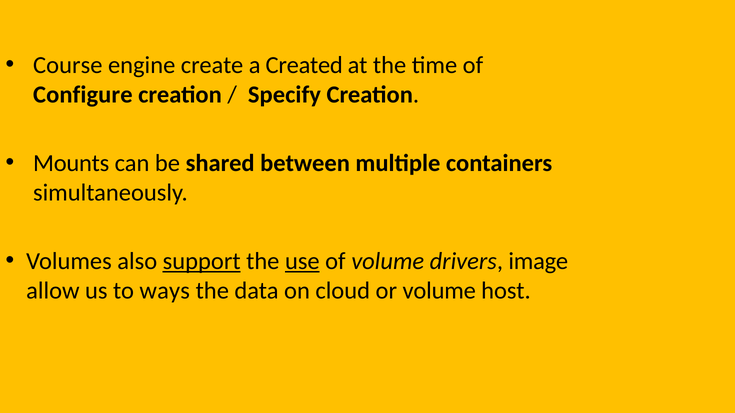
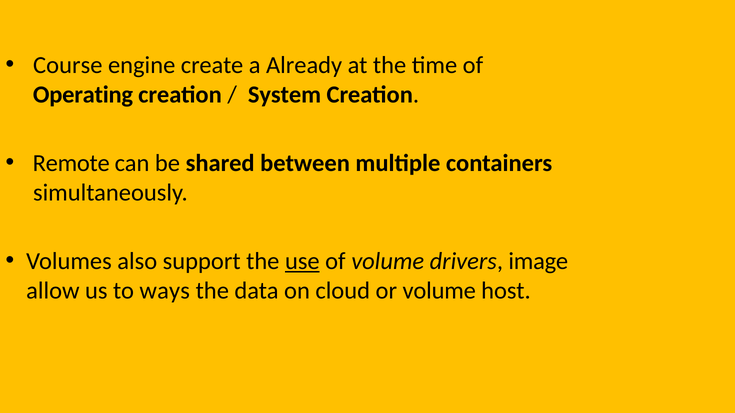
Created: Created -> Already (304, 65)
Configure: Configure -> Operating (83, 95)
Specify: Specify -> System (285, 95)
Mounts: Mounts -> Remote (71, 163)
support underline: present -> none (202, 261)
